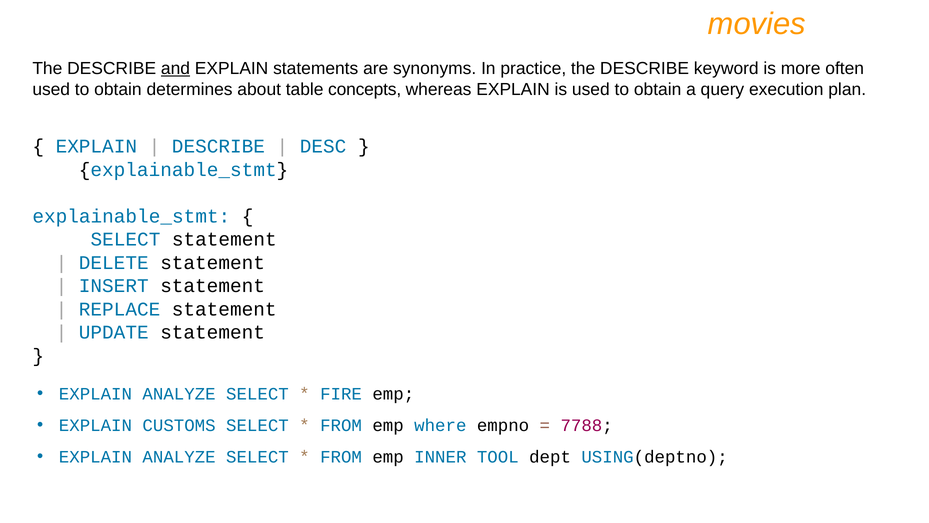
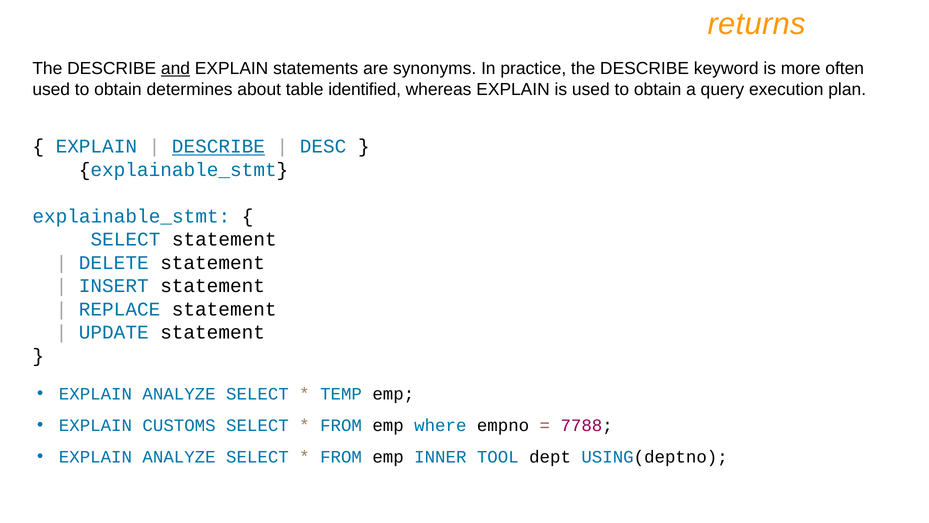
movies: movies -> returns (757, 24)
concepts: concepts -> identified (365, 90)
DESCRIBE underline: none -> present (218, 146)
FIRE: FIRE -> TEMP (341, 394)
